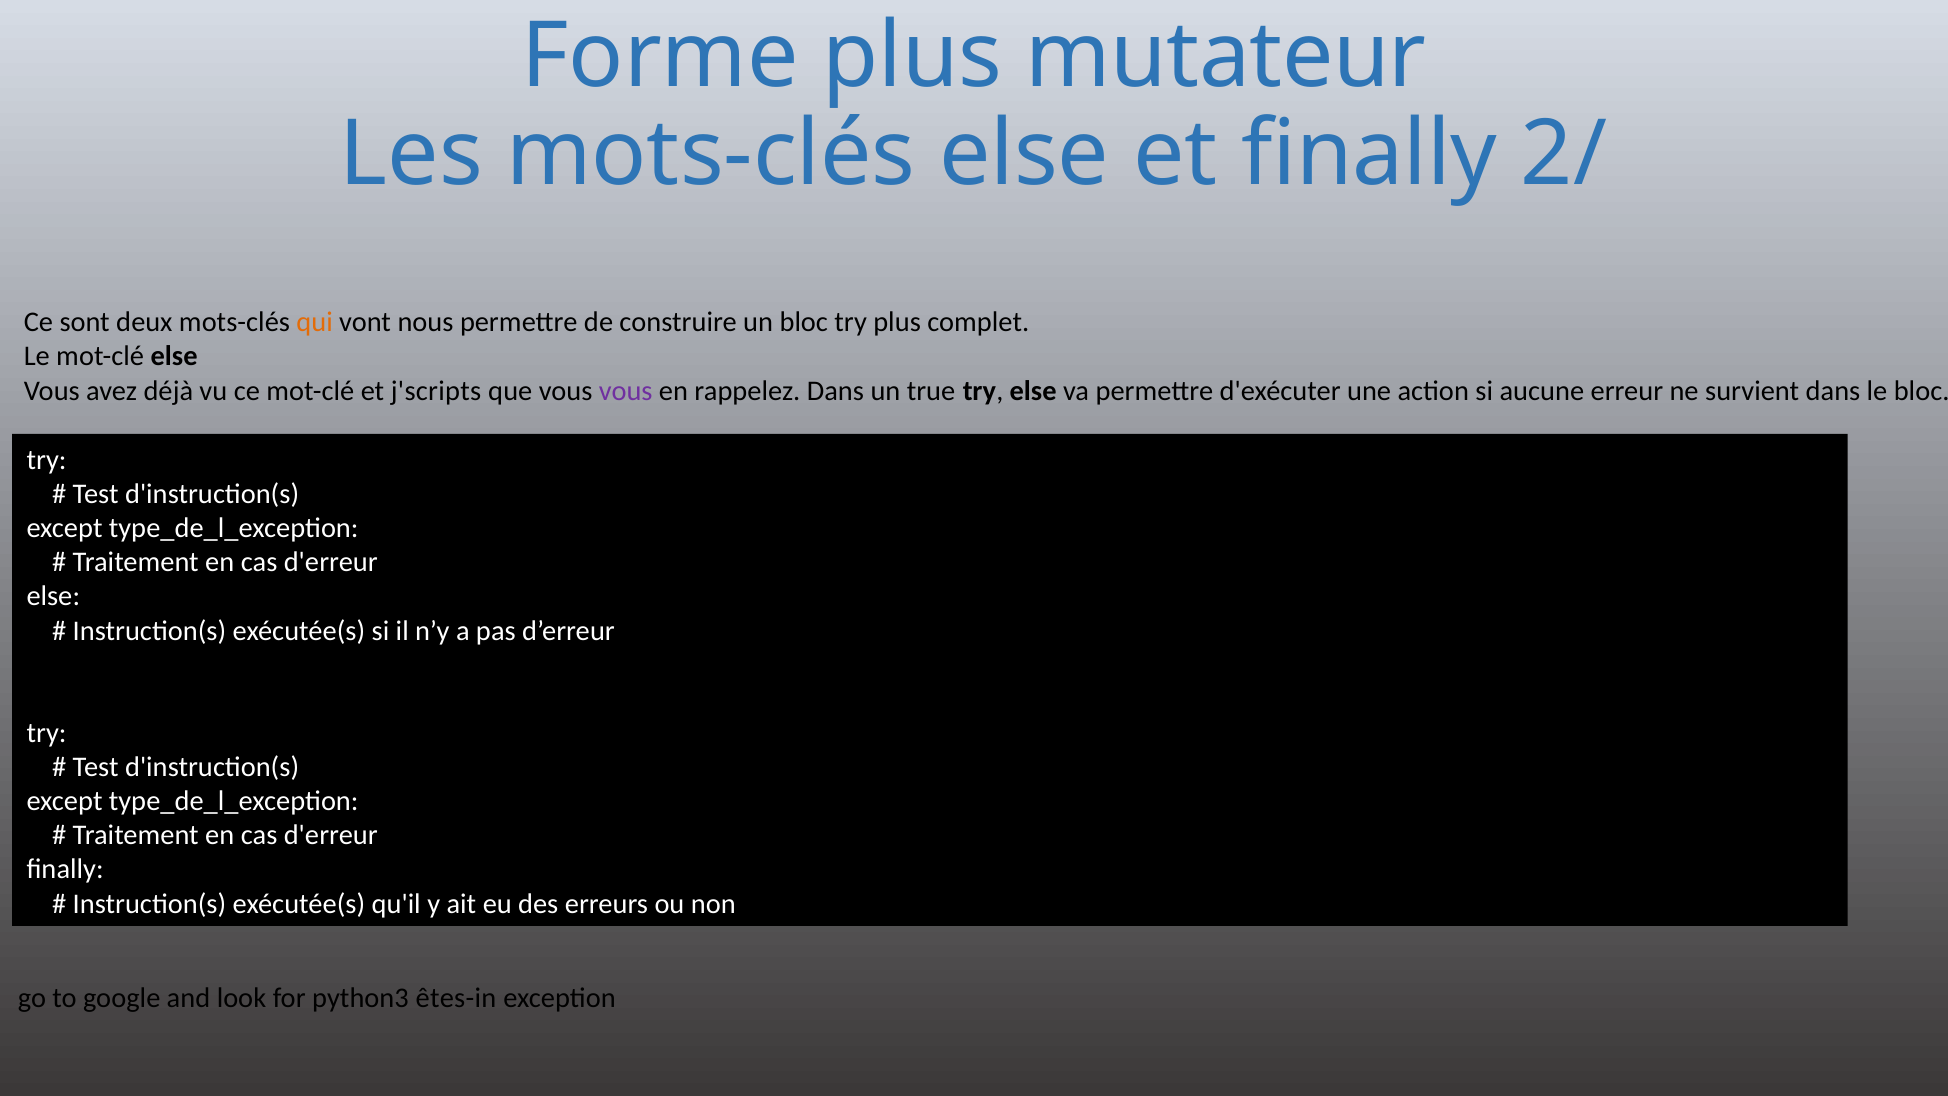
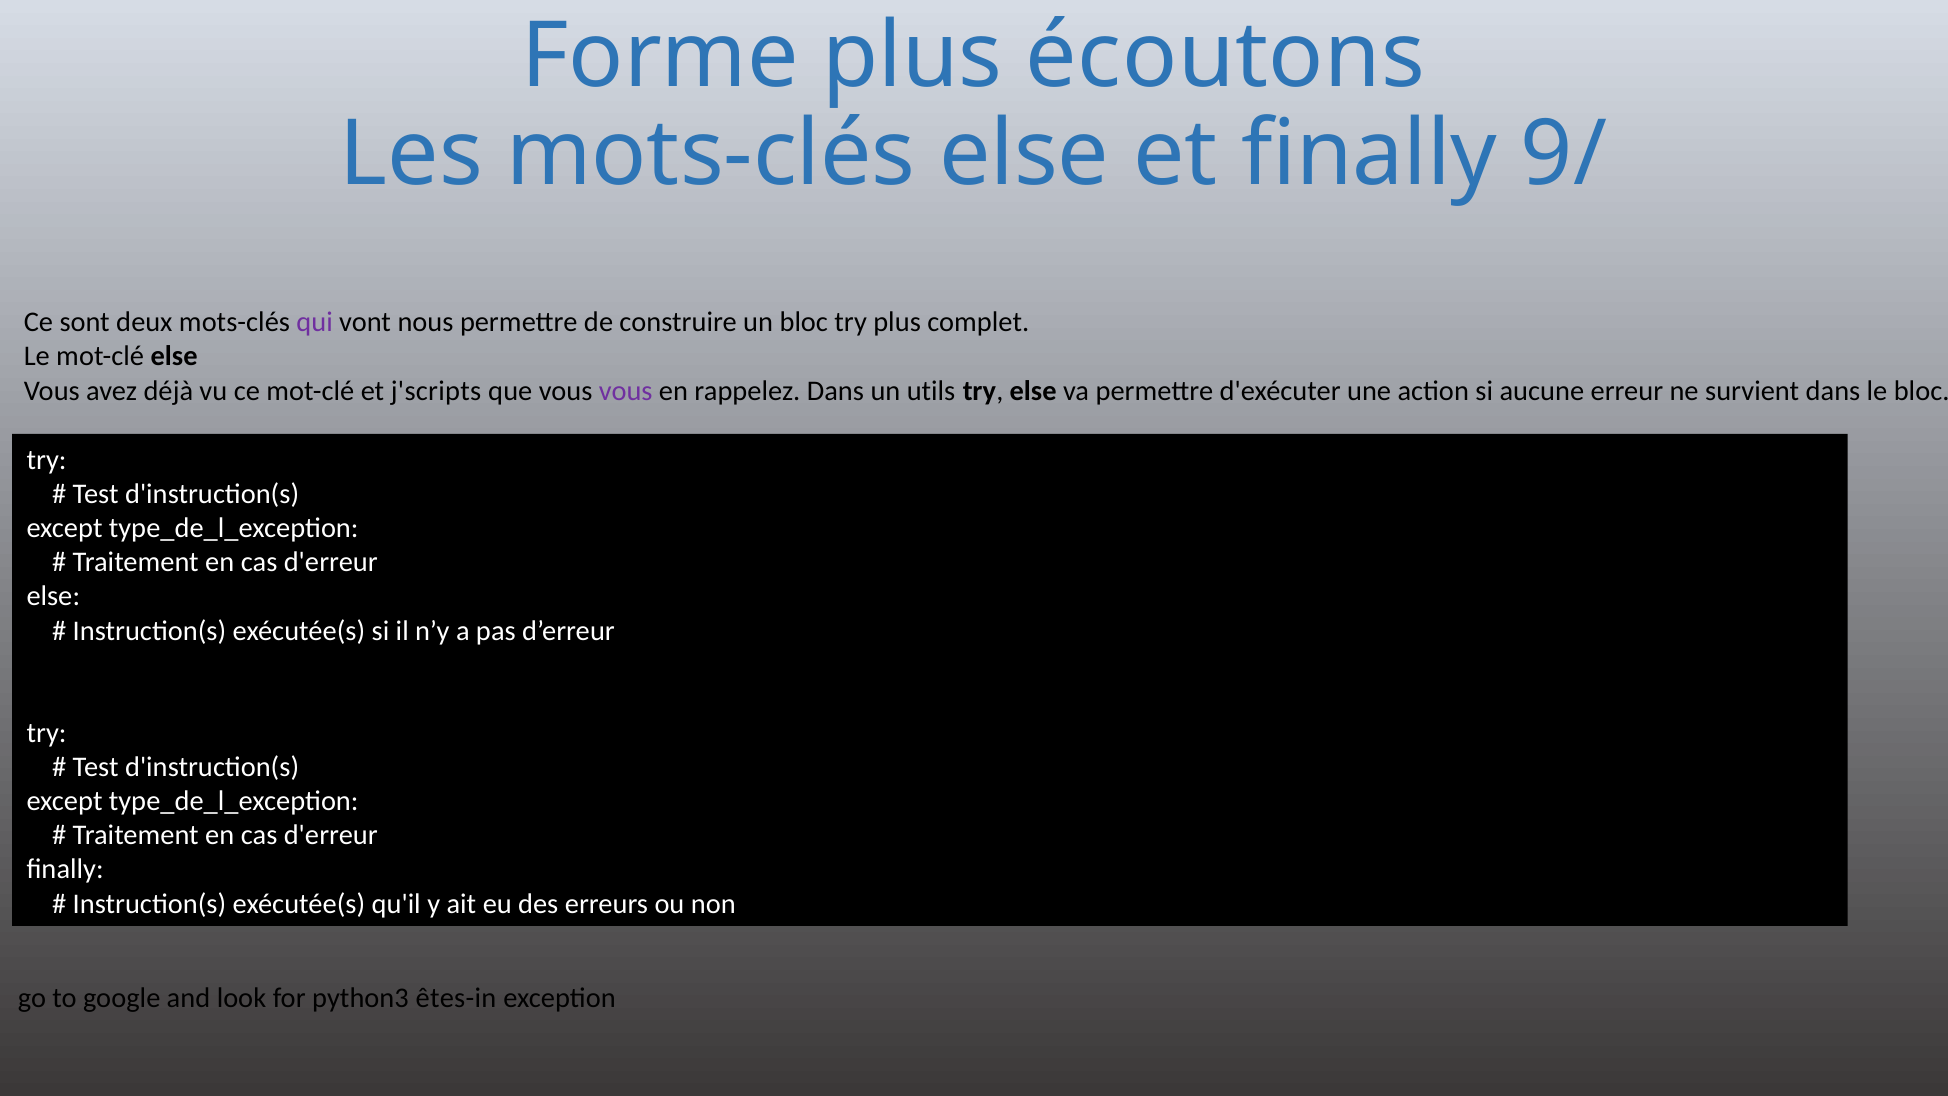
mutateur: mutateur -> écoutons (1226, 56)
2/: 2/ -> 9/ (1564, 155)
qui colour: orange -> purple (315, 322)
true: true -> utils (931, 391)
